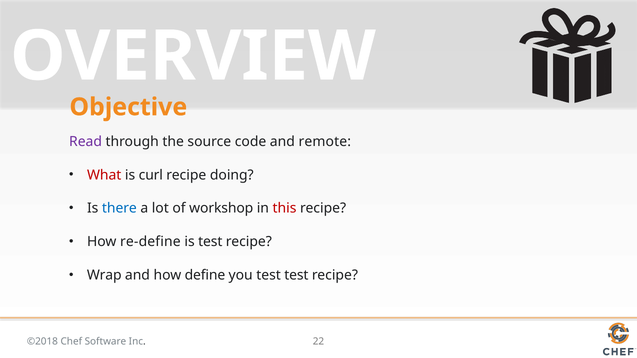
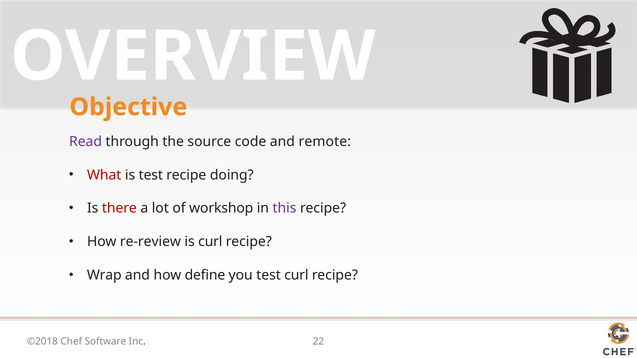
is curl: curl -> test (151, 175)
there colour: blue -> red (119, 209)
this colour: red -> purple (285, 209)
re-define: re-define -> re-review (150, 242)
is test: test -> curl (210, 242)
test test: test -> curl (296, 275)
